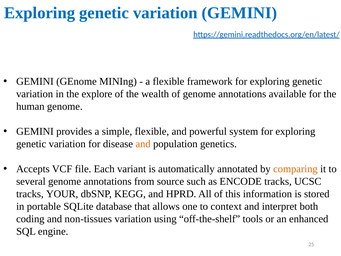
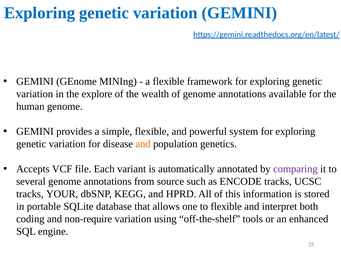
comparing colour: orange -> purple (295, 169)
to context: context -> flexible (226, 206)
non-tissues: non-tissues -> non-require (88, 219)
